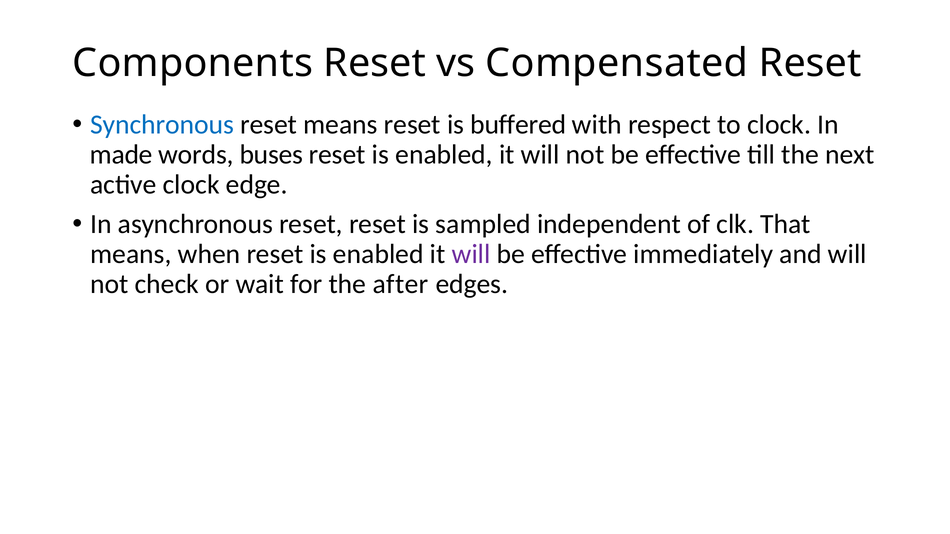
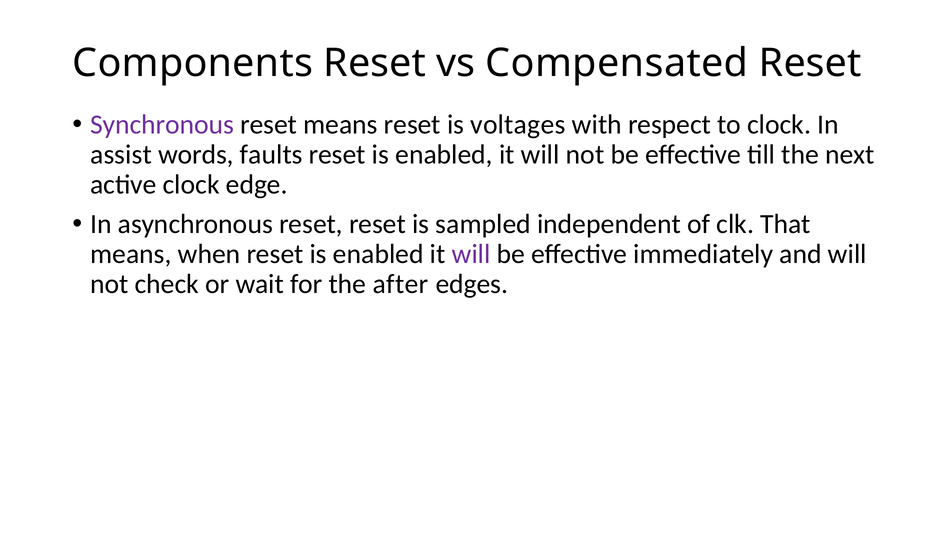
Synchronous colour: blue -> purple (162, 125)
buffered: buffered -> voltages (518, 125)
made: made -> assist (121, 155)
buses: buses -> faults (271, 155)
